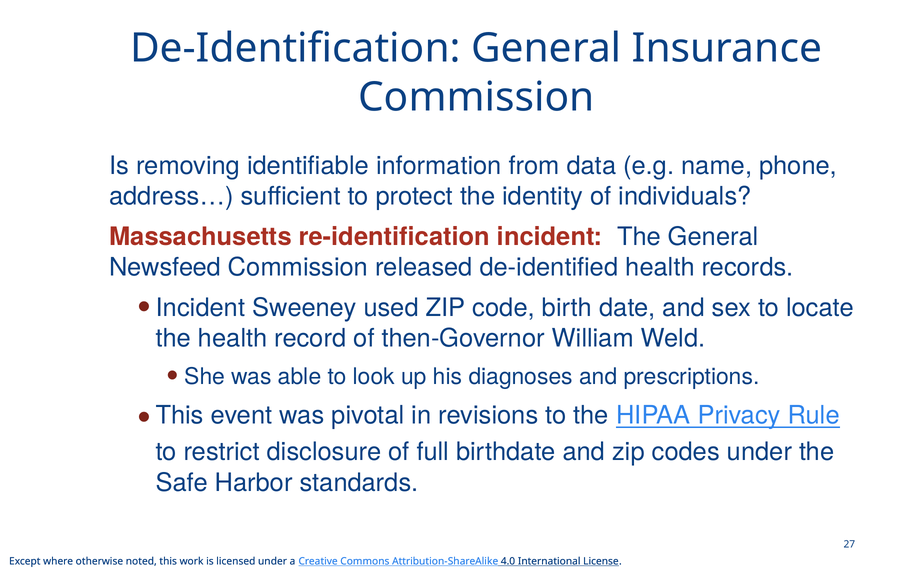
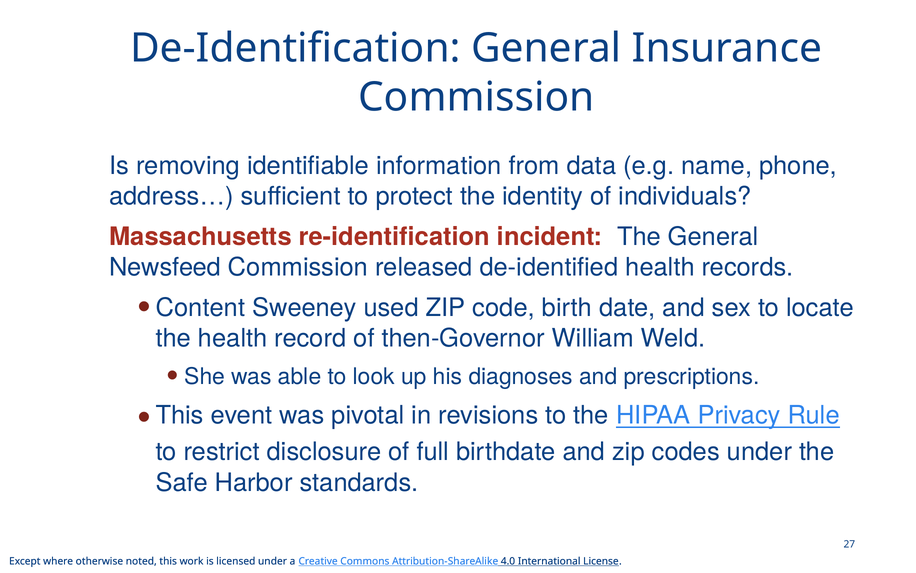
Incident: Incident -> Content (200, 307)
